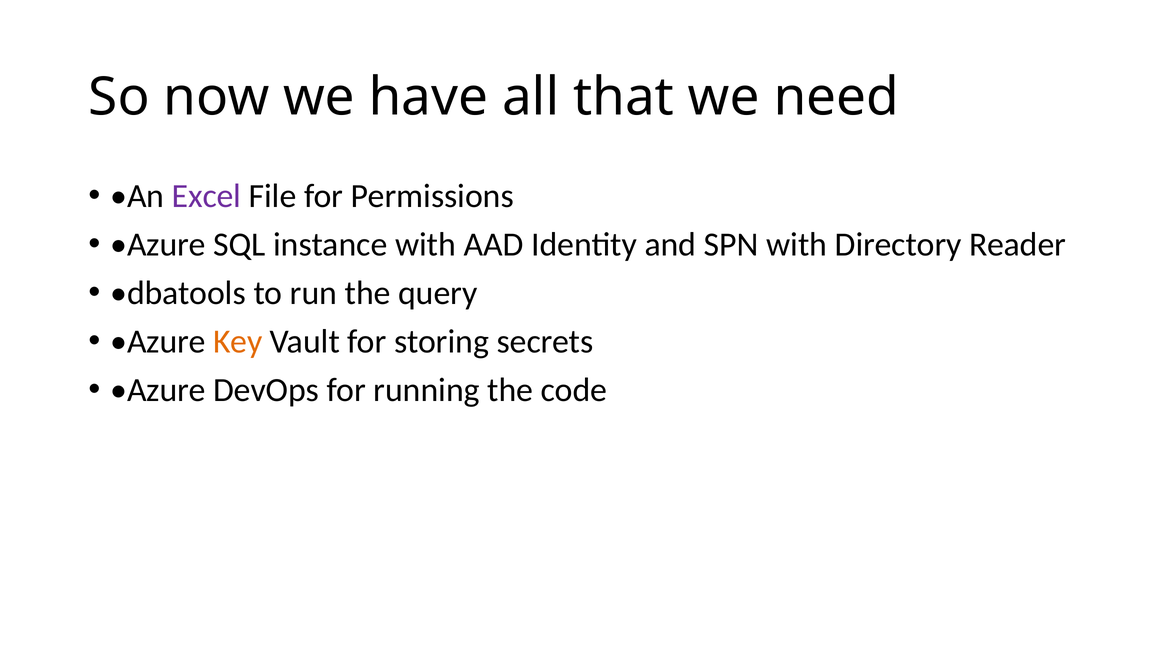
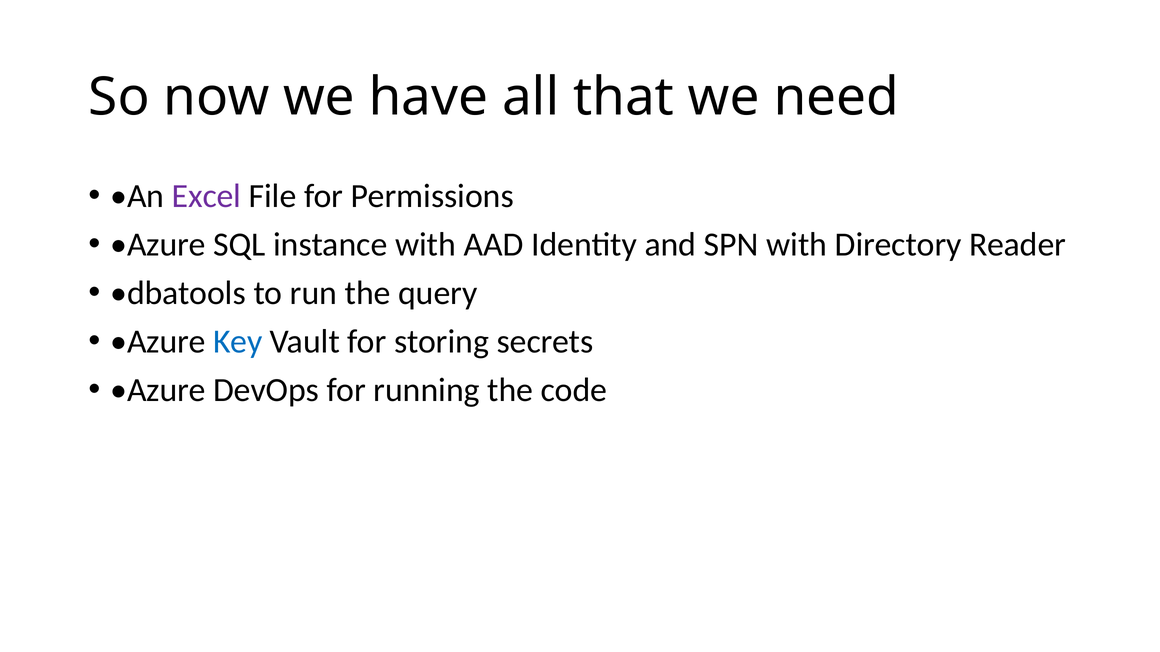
Key colour: orange -> blue (238, 342)
